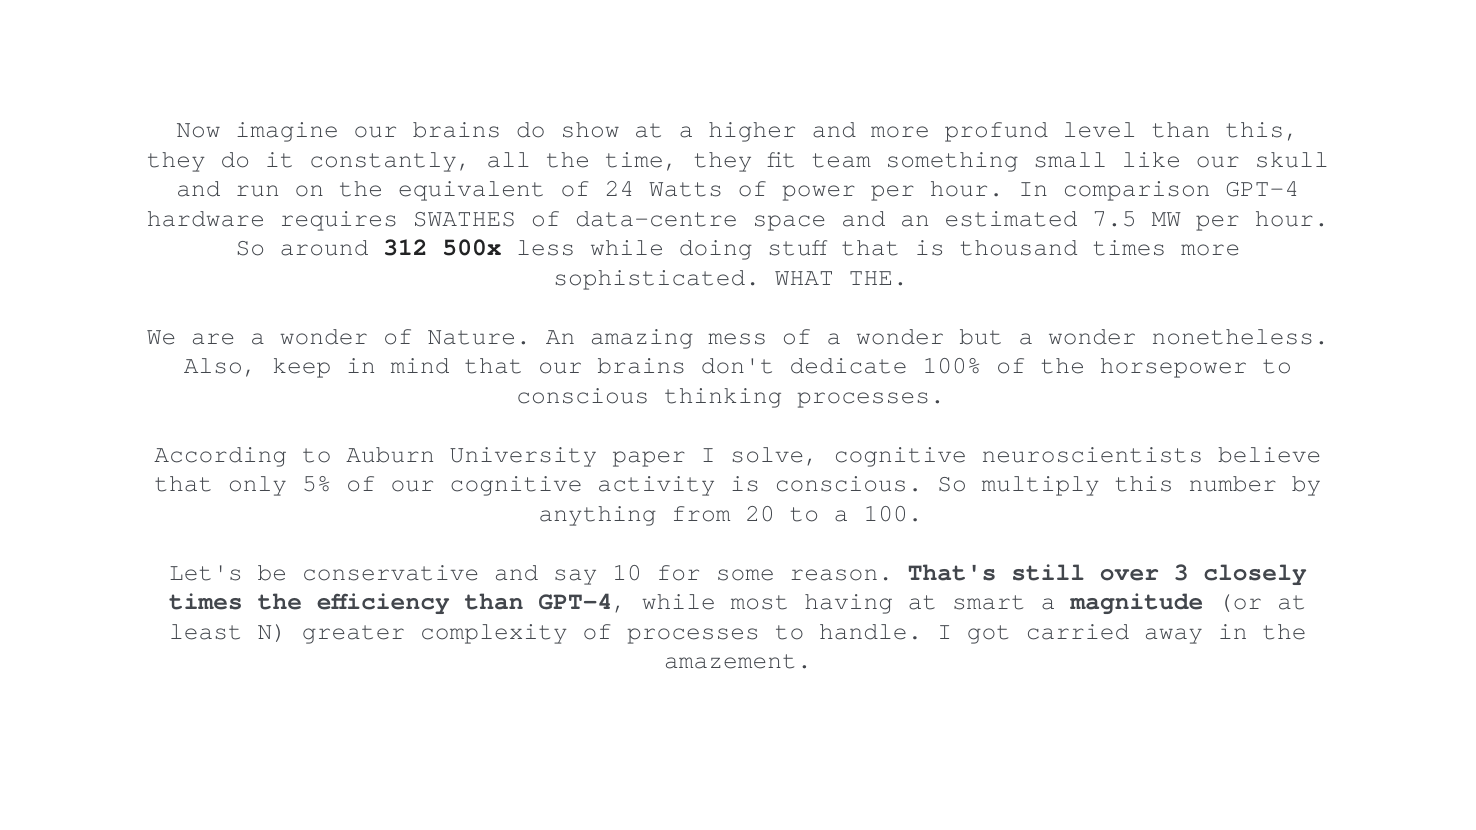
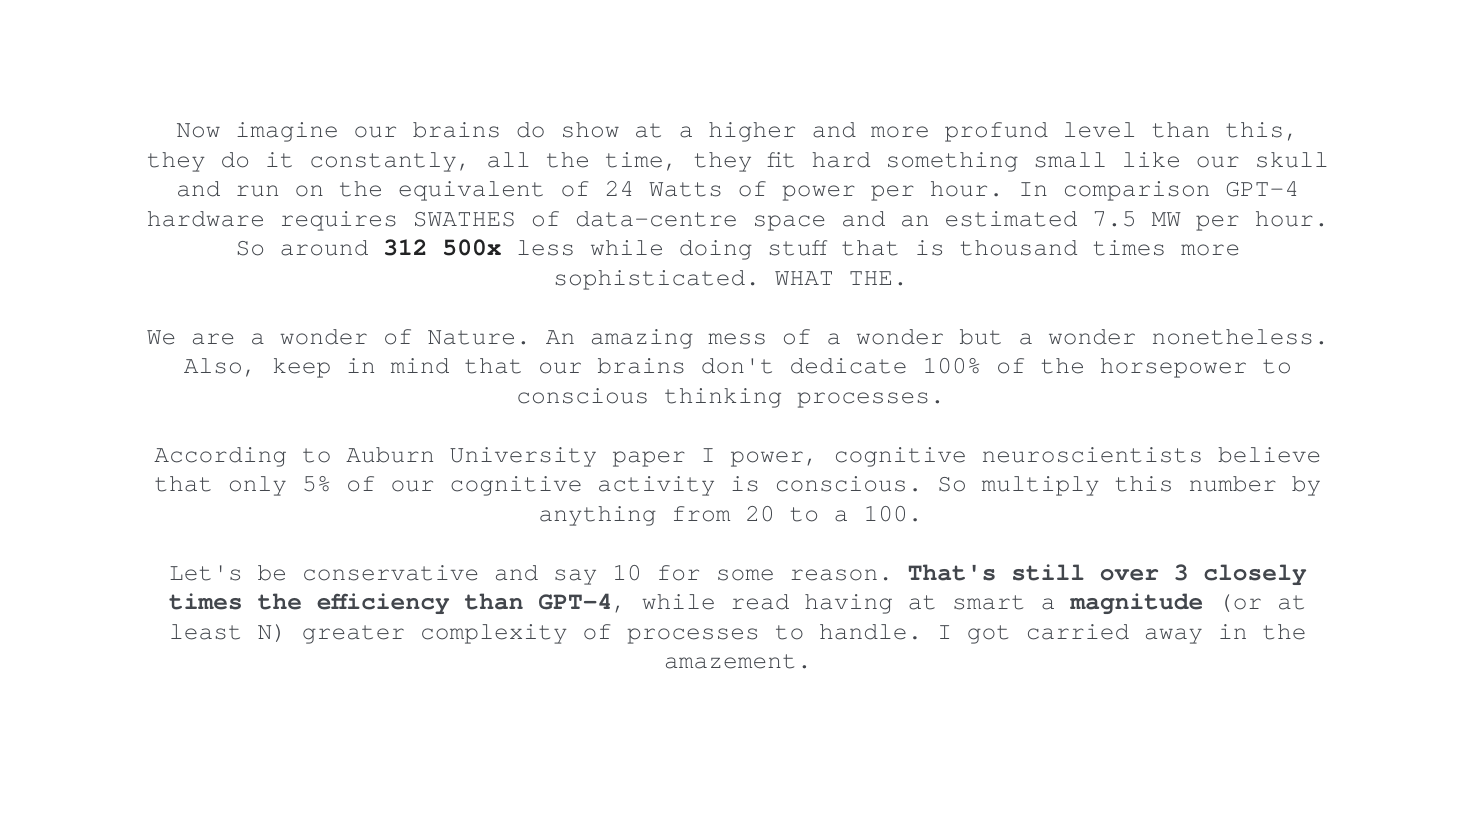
team: team -> hard (841, 159)
I solve: solve -> power (775, 454)
most: most -> read (760, 602)
